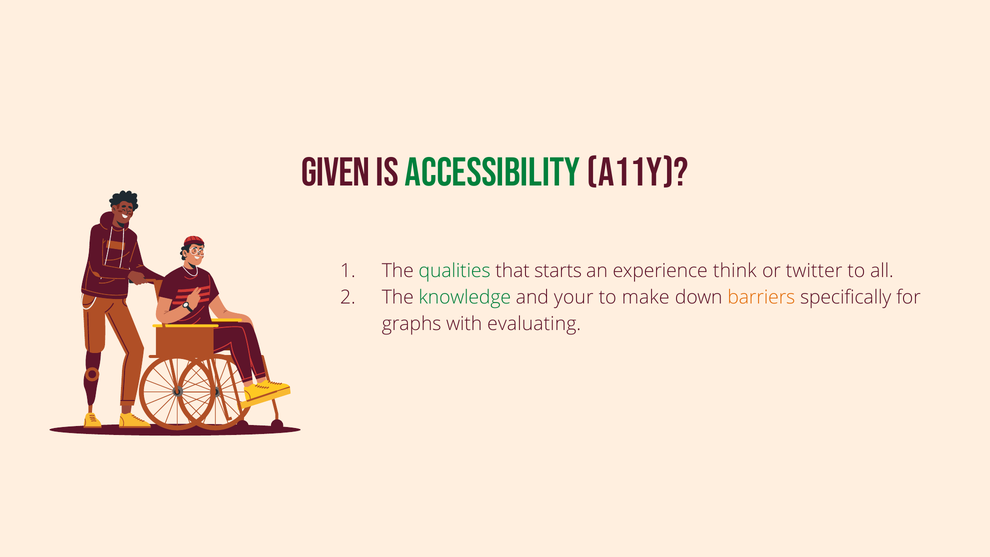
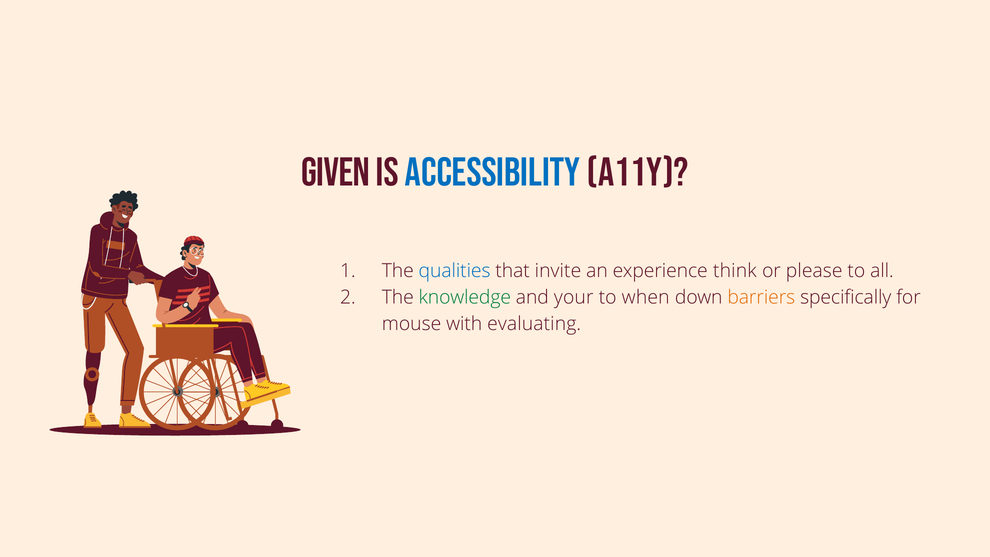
Accessibility colour: green -> blue (493, 172)
qualities colour: green -> blue (455, 271)
starts: starts -> invite (558, 271)
twitter: twitter -> please (814, 271)
make: make -> when (646, 297)
graphs: graphs -> mouse (412, 324)
